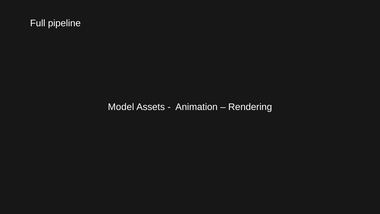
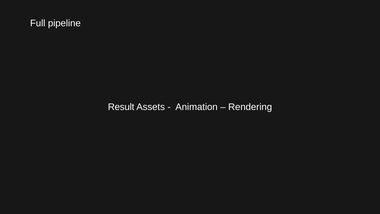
Model: Model -> Result (121, 107)
